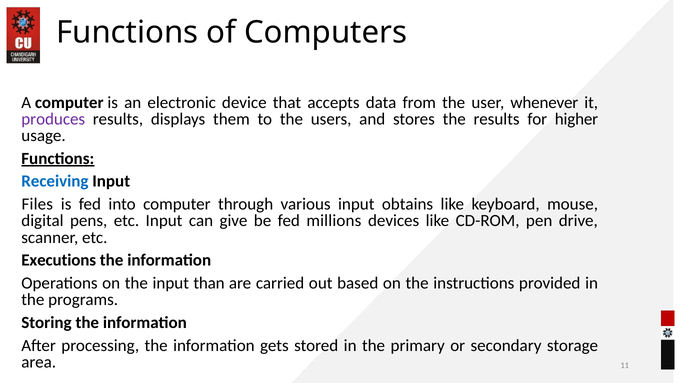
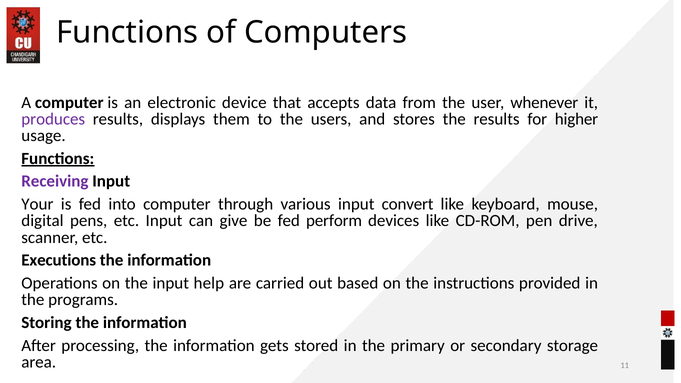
Receiving colour: blue -> purple (55, 181)
Files: Files -> Your (37, 204)
obtains: obtains -> convert (408, 204)
millions: millions -> perform (334, 221)
than: than -> help (209, 283)
